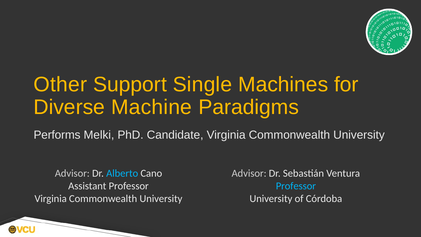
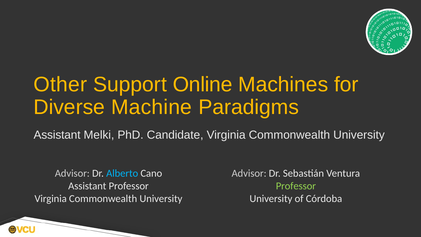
Single: Single -> Online (203, 84)
Performs: Performs -> Assistant (57, 135)
Professor colour: light blue -> light green (296, 186)
